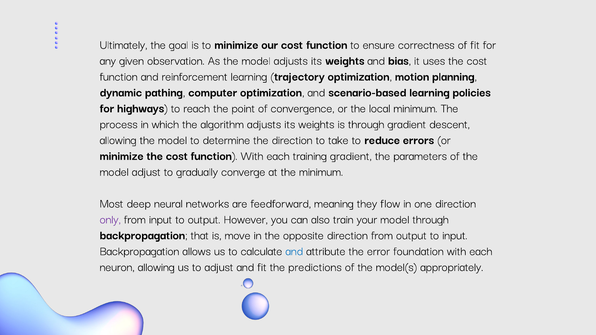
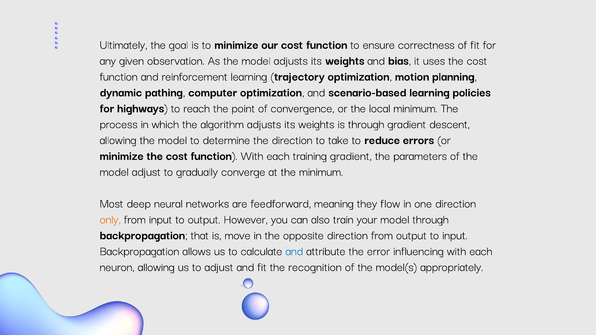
only colour: purple -> orange (110, 219)
foundation: foundation -> influencing (418, 251)
predictions: predictions -> recognition (315, 267)
